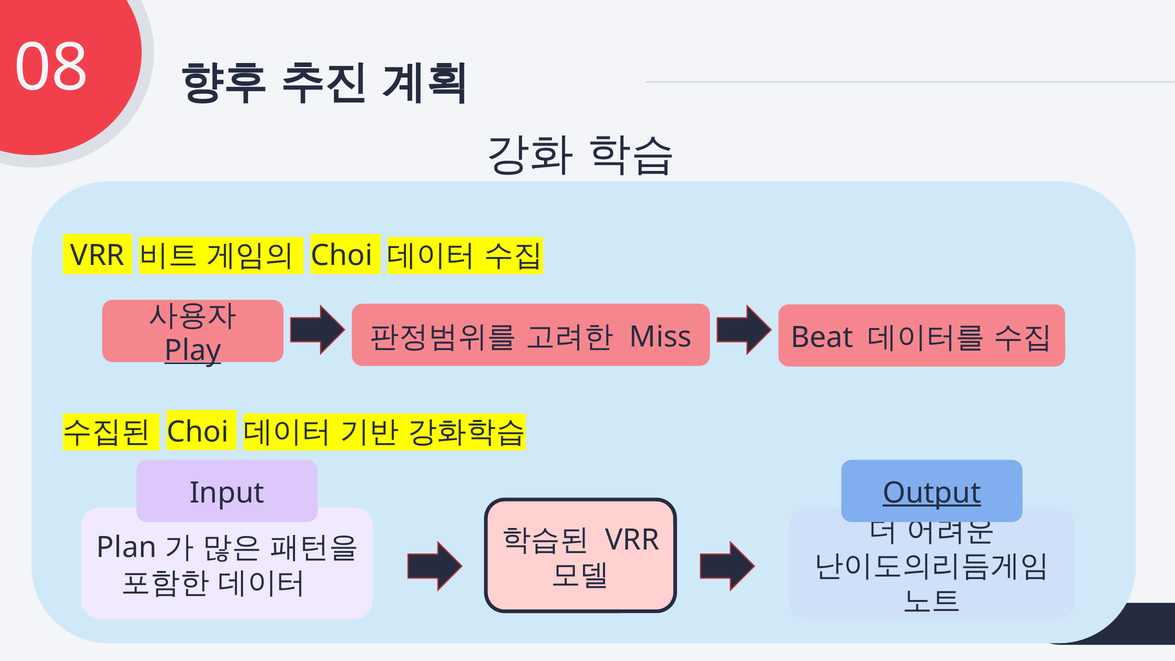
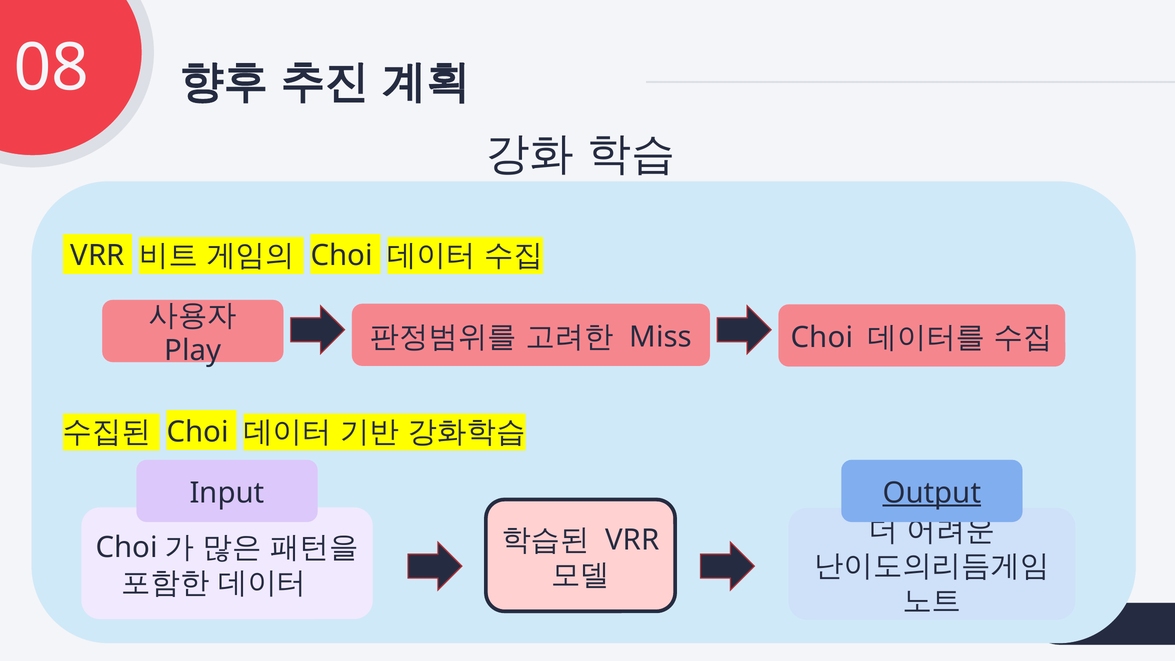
Miss Beat: Beat -> Choi (822, 337)
Play underline: present -> none (193, 351)
Plan: Plan -> Choi (127, 548)
